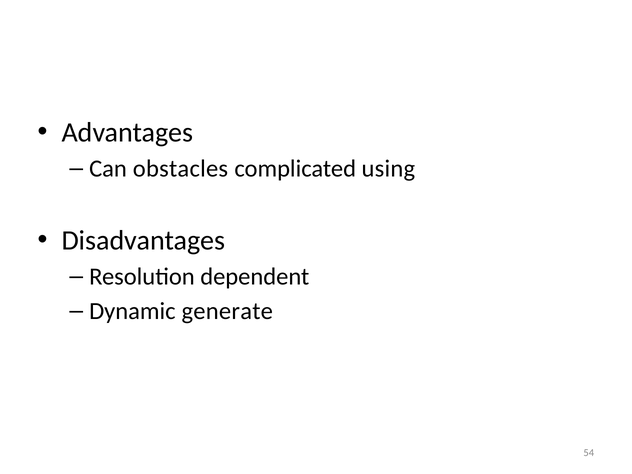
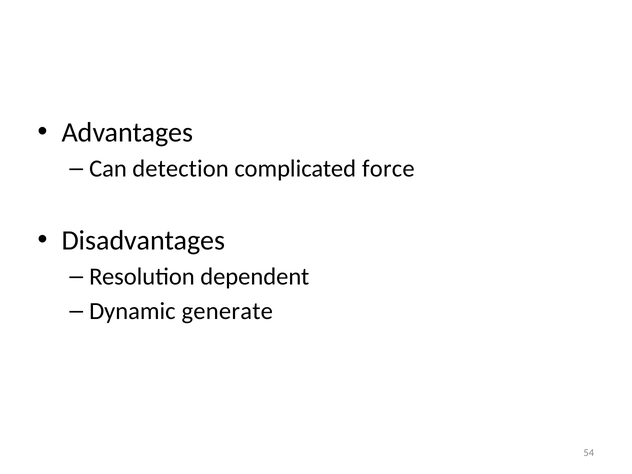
obstacles: obstacles -> detection (181, 169)
using: using -> force (388, 169)
